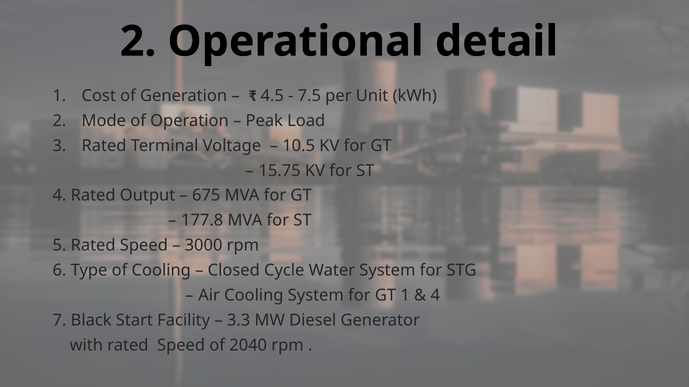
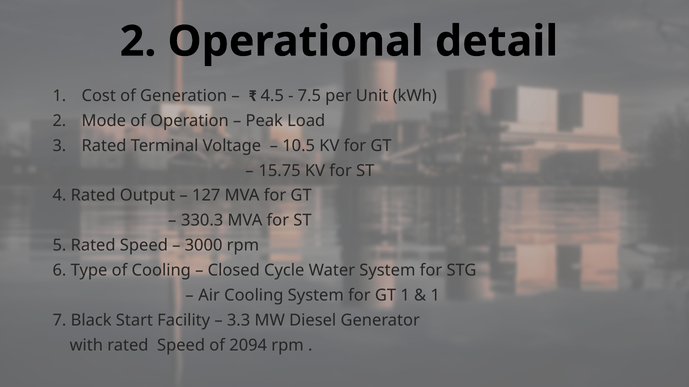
675: 675 -> 127 (206, 196)
177.8: 177.8 -> 330.3 (202, 221)
4: 4 -> 1 (435, 296)
2040: 2040 -> 2094 (248, 346)
